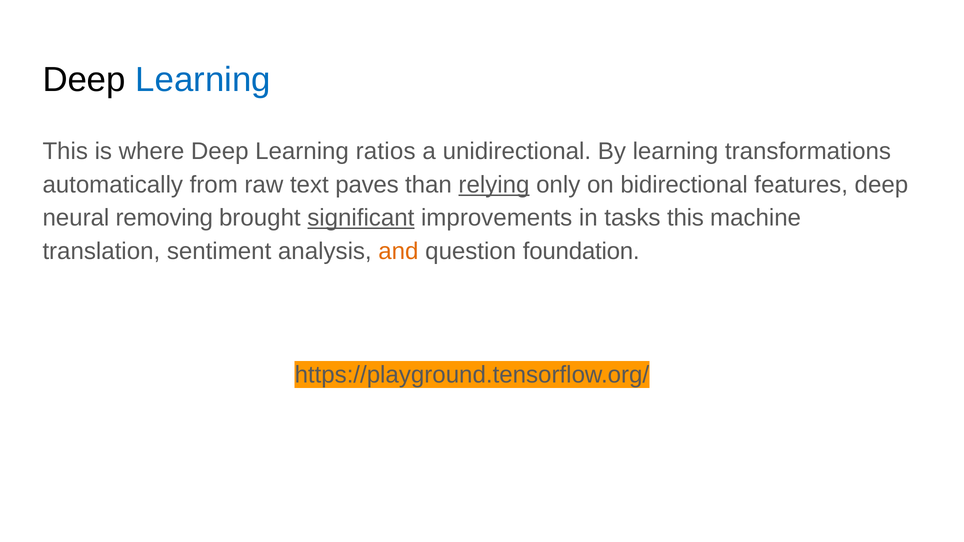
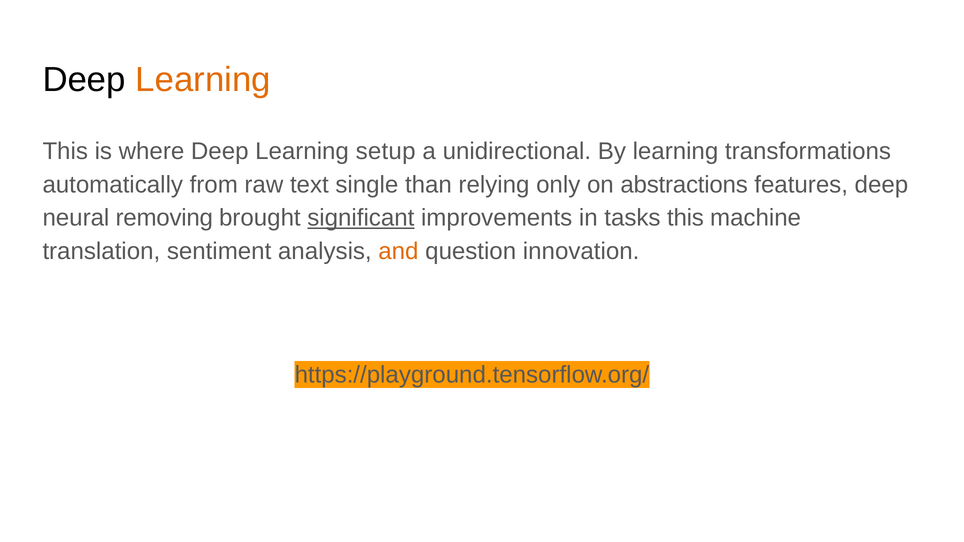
Learning colour: blue -> orange (203, 80)
ratios: ratios -> setup (386, 152)
paves: paves -> single (367, 185)
relying underline: present -> none (494, 185)
bidirectional: bidirectional -> abstractions (684, 185)
foundation: foundation -> innovation (581, 251)
